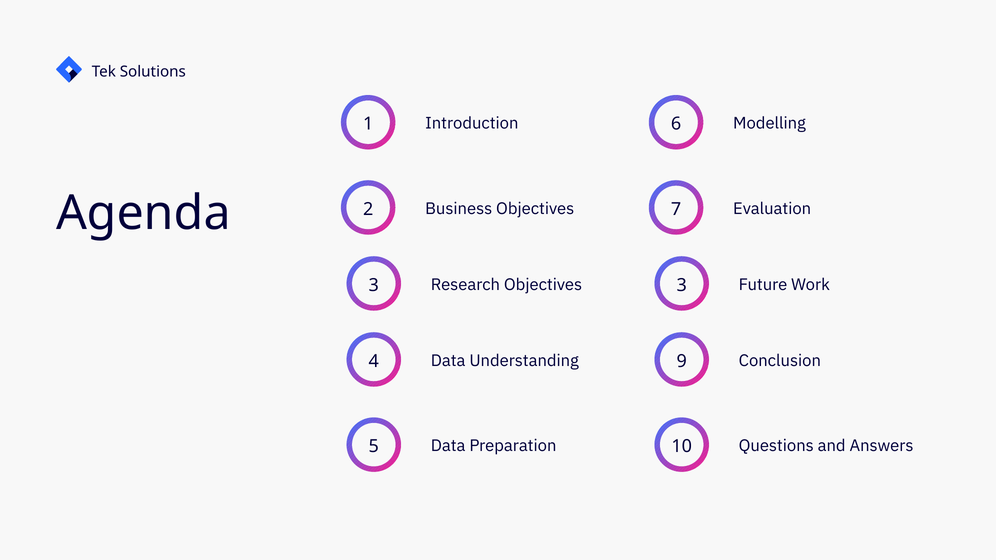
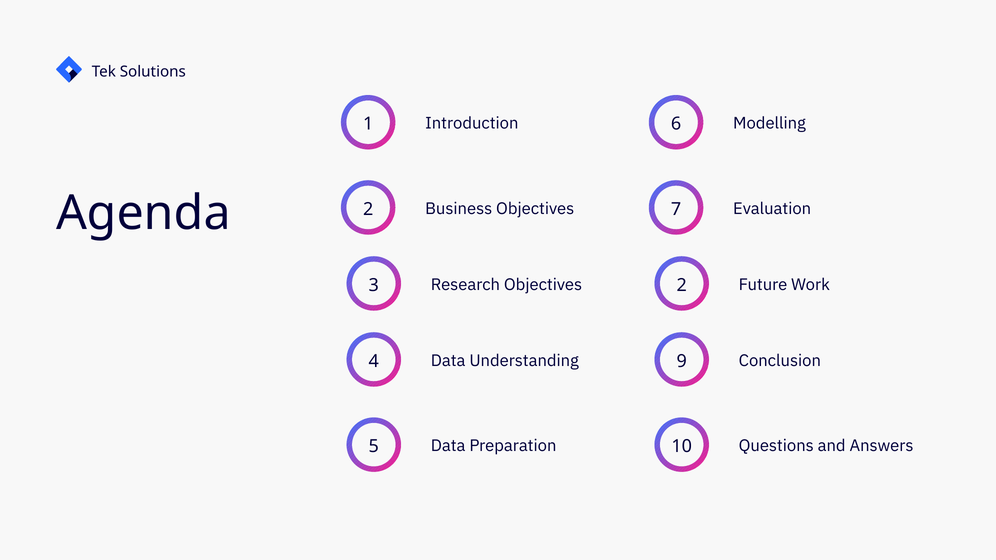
3 3: 3 -> 2 (682, 285)
